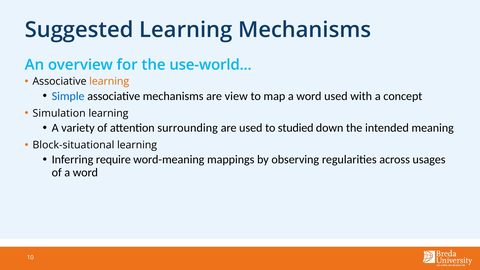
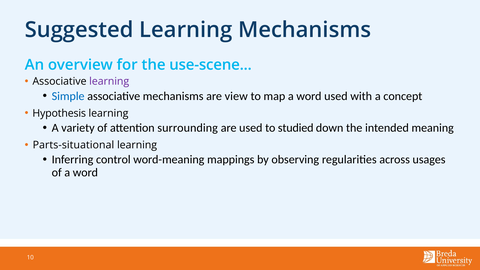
use-world: use-world -> use-scene (211, 65)
learning colour: orange -> purple (109, 81)
Simulation: Simulation -> Hypothesis (59, 113)
Block-situational: Block-situational -> Parts-situational (73, 145)
require: require -> control (113, 160)
